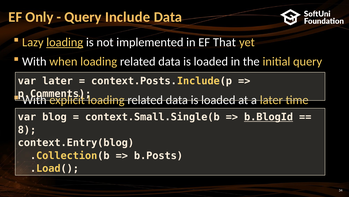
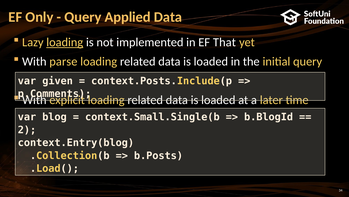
Include: Include -> Applied (128, 17)
when: when -> parse (63, 61)
var later: later -> given (58, 81)
b.BlogId underline: present -> none (269, 117)
8: 8 -> 2 (27, 130)
